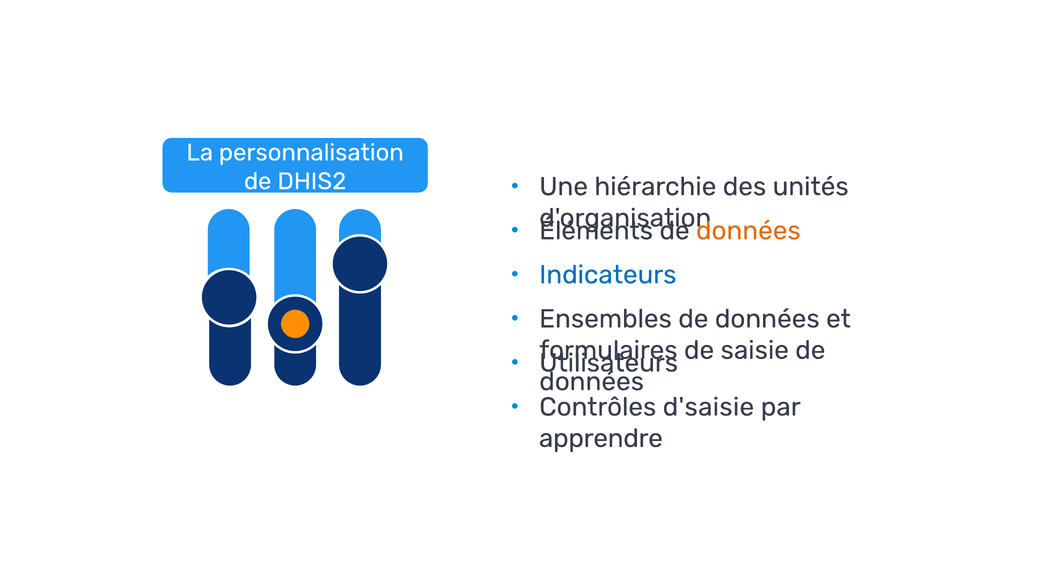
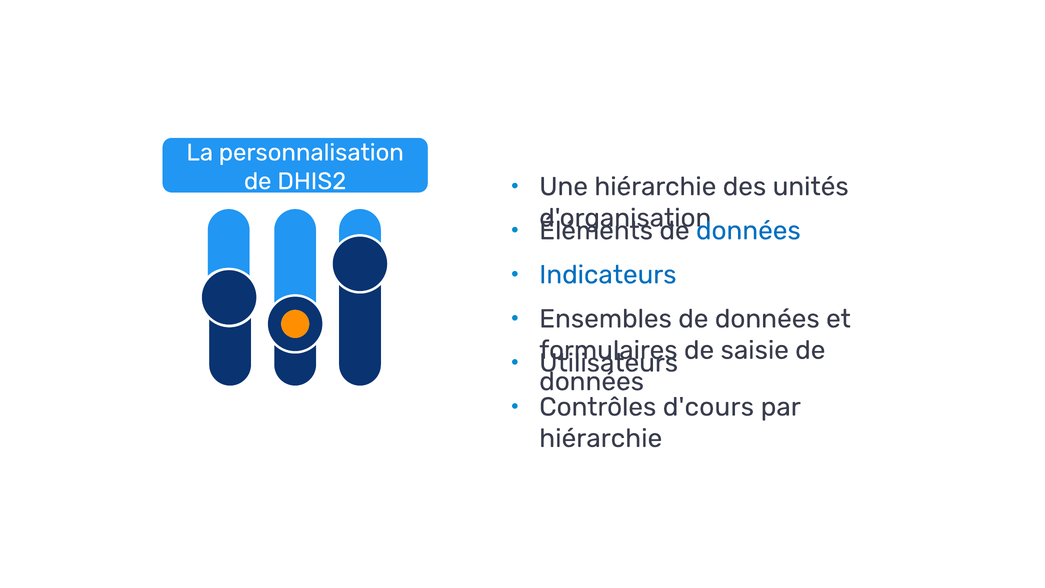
données colour: orange -> blue (748, 231)
d'saisie: d'saisie -> d'cours (708, 407)
apprendre: apprendre -> hiérarchie (601, 438)
